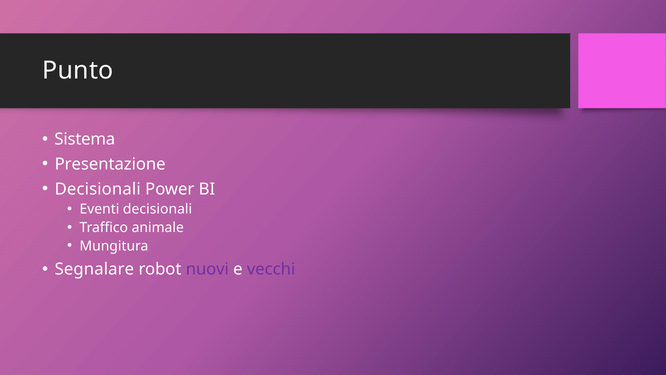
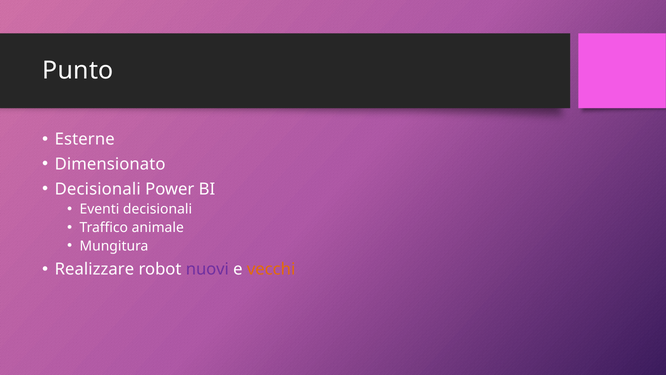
Sistema: Sistema -> Esterne (85, 139)
Presentazione: Presentazione -> Dimensionato (110, 164)
Segnalare: Segnalare -> Realizzare (94, 269)
vecchi colour: purple -> orange (271, 269)
